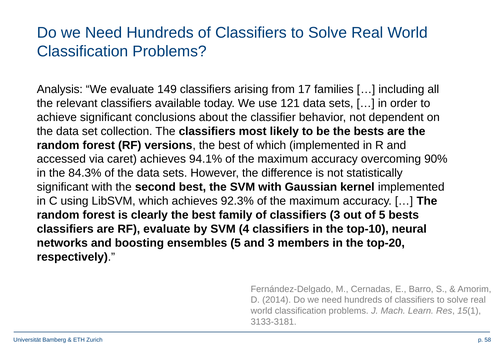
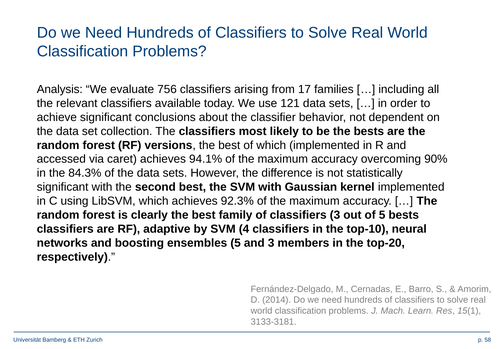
149: 149 -> 756 (167, 89)
RF evaluate: evaluate -> adaptive (167, 229)
